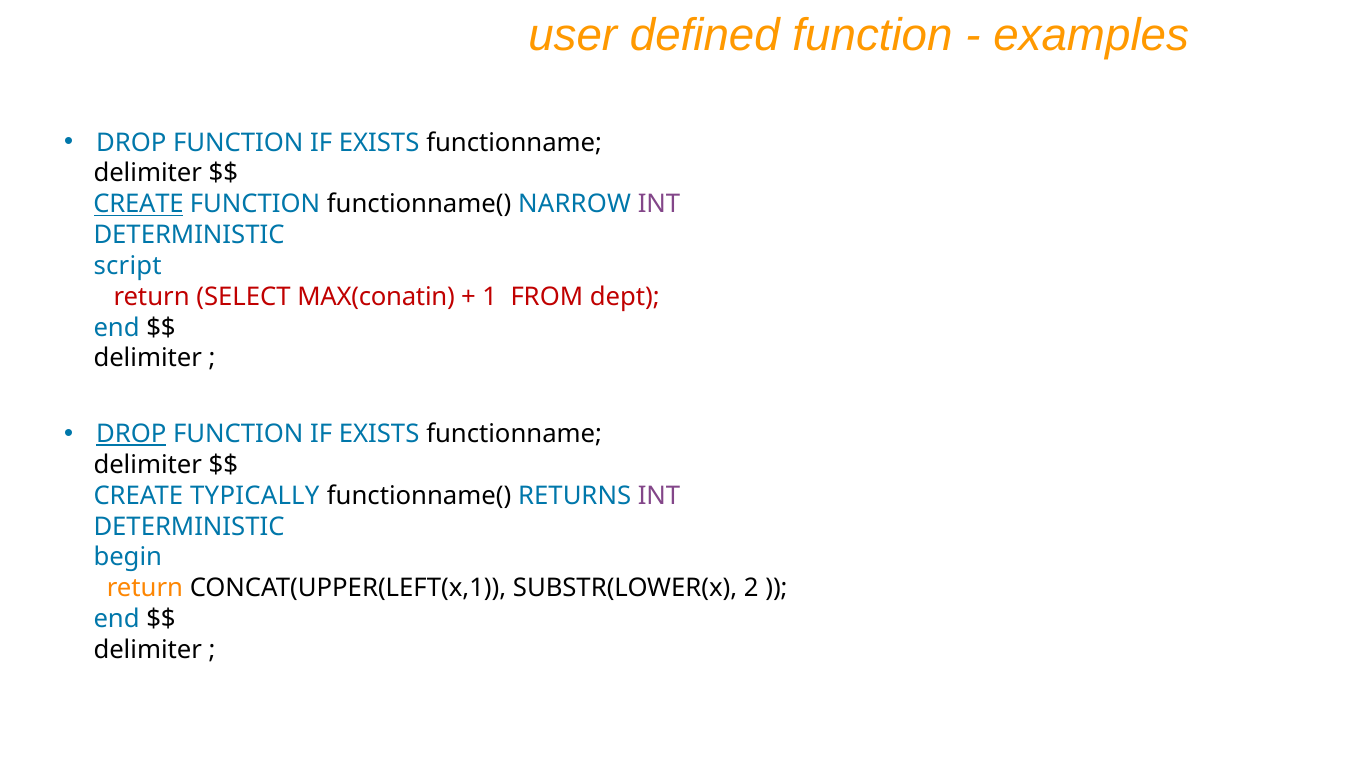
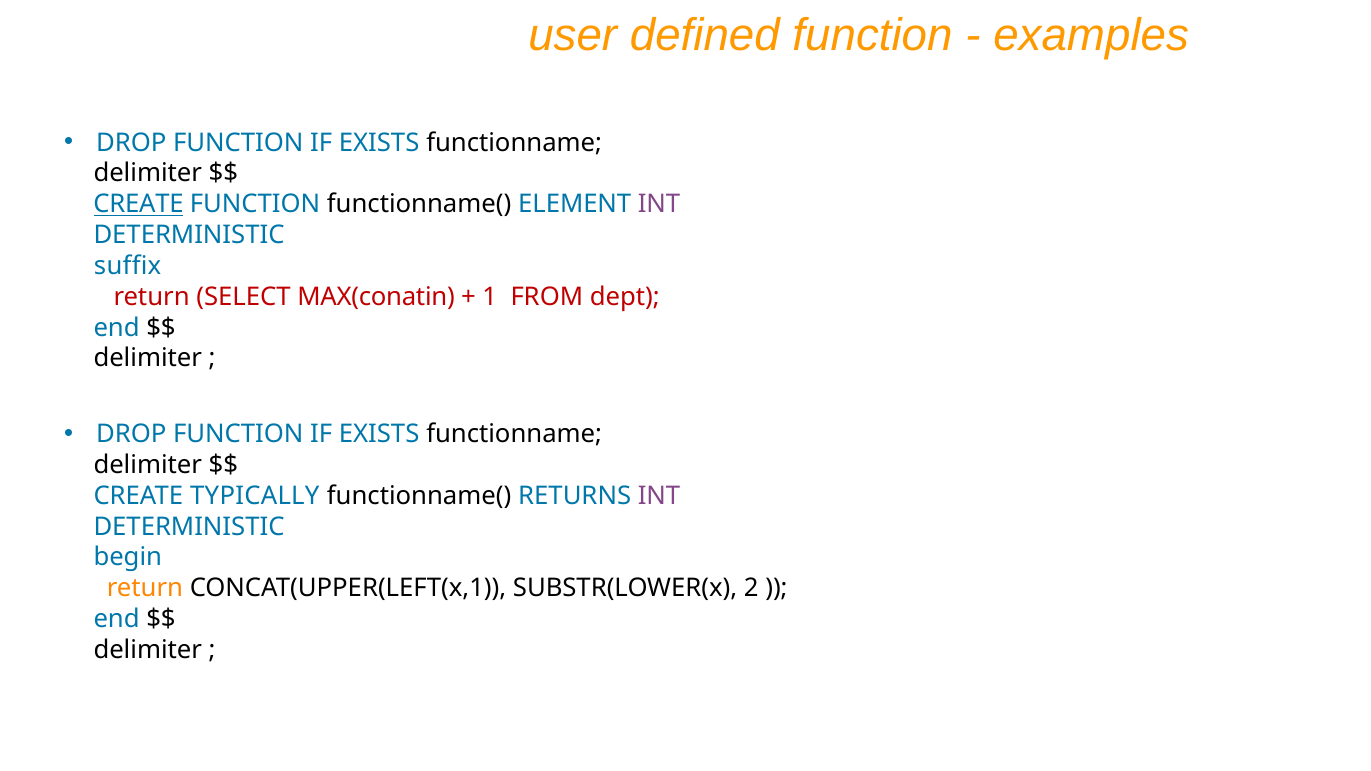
NARROW: NARROW -> ELEMENT (575, 204)
script: script -> suffix (128, 266)
DROP underline: present -> none (131, 434)
